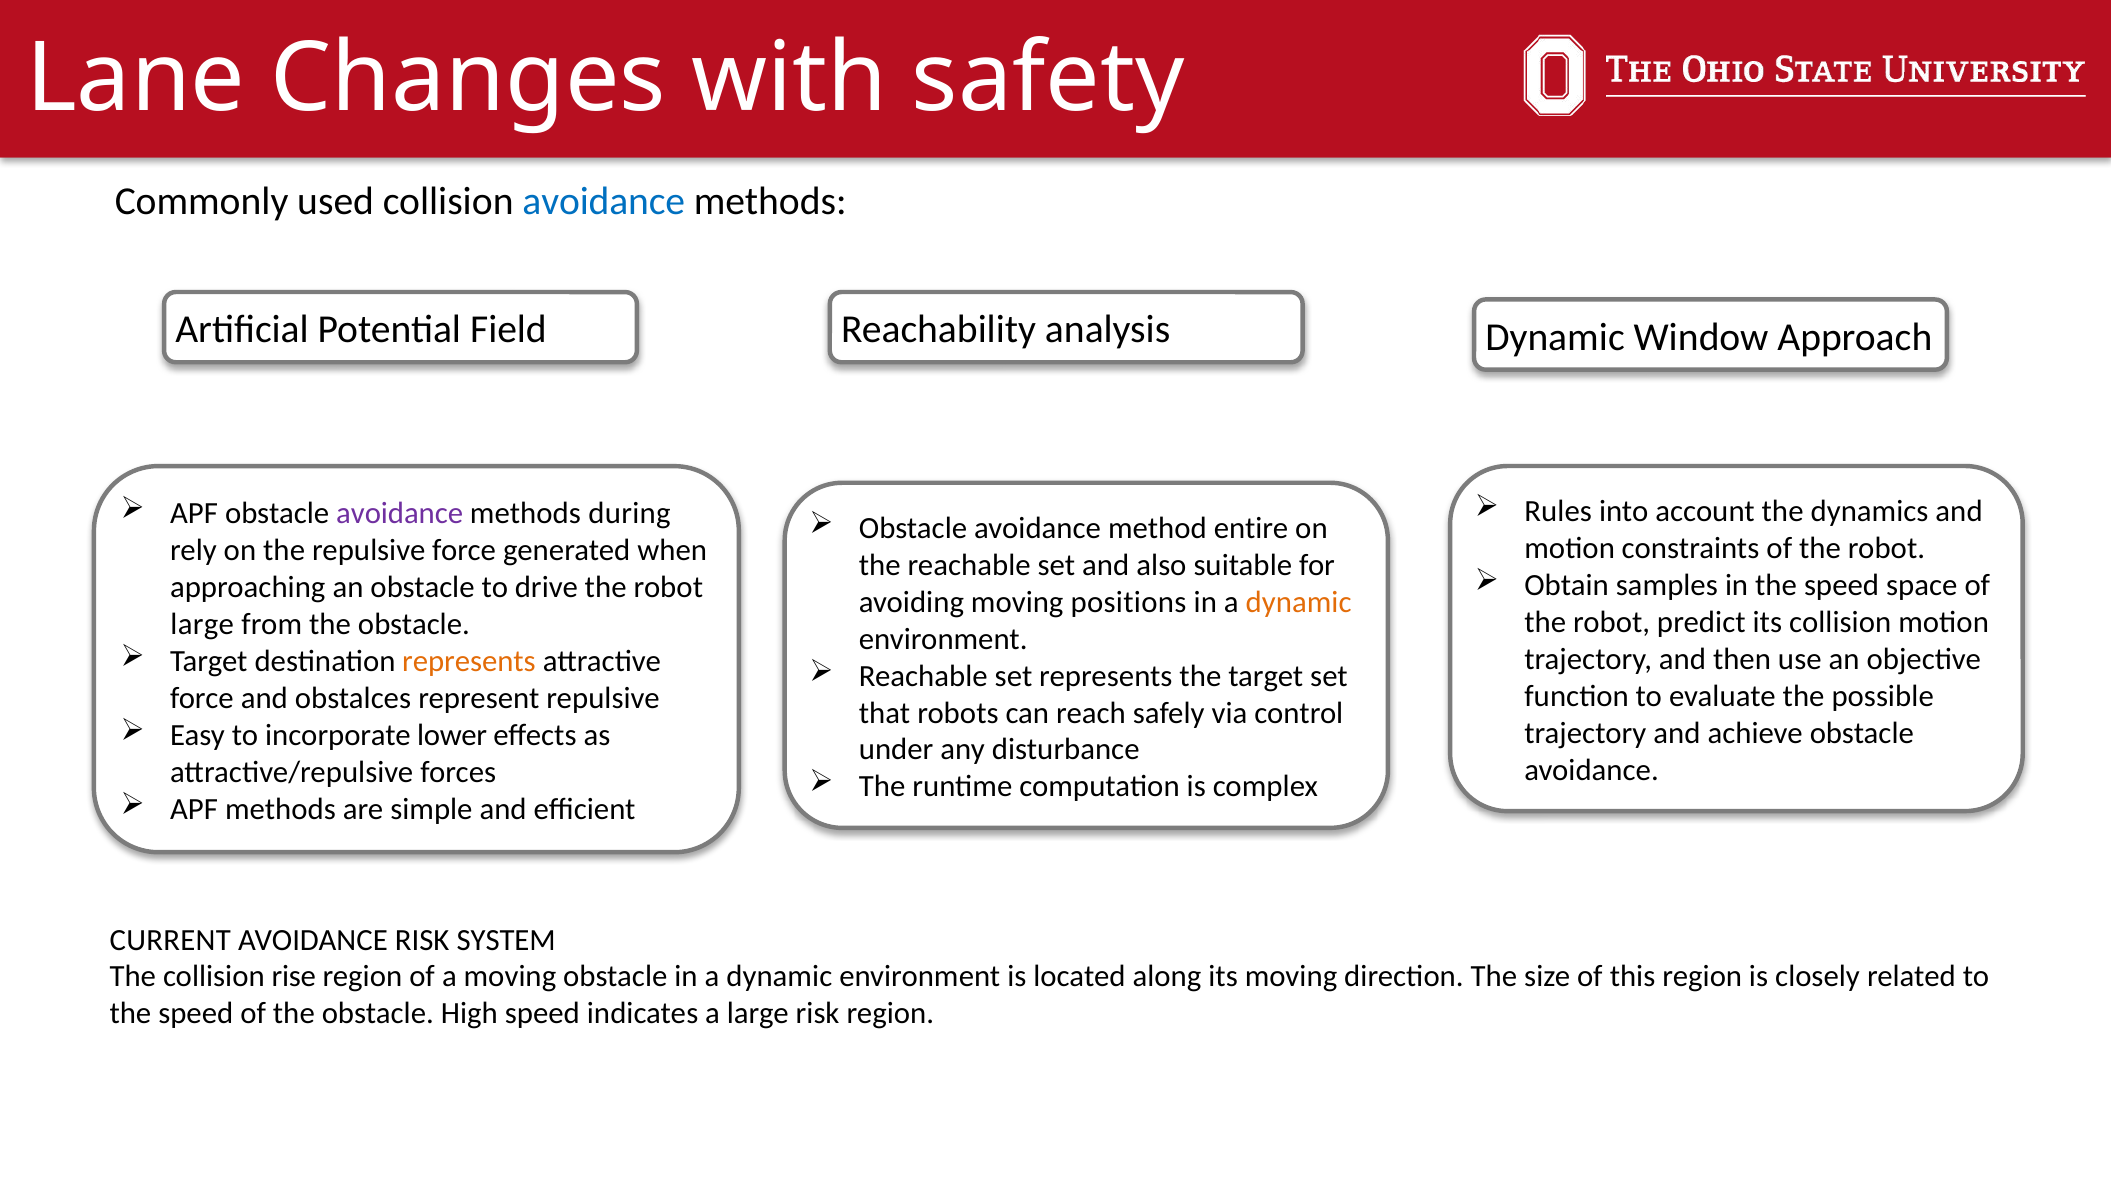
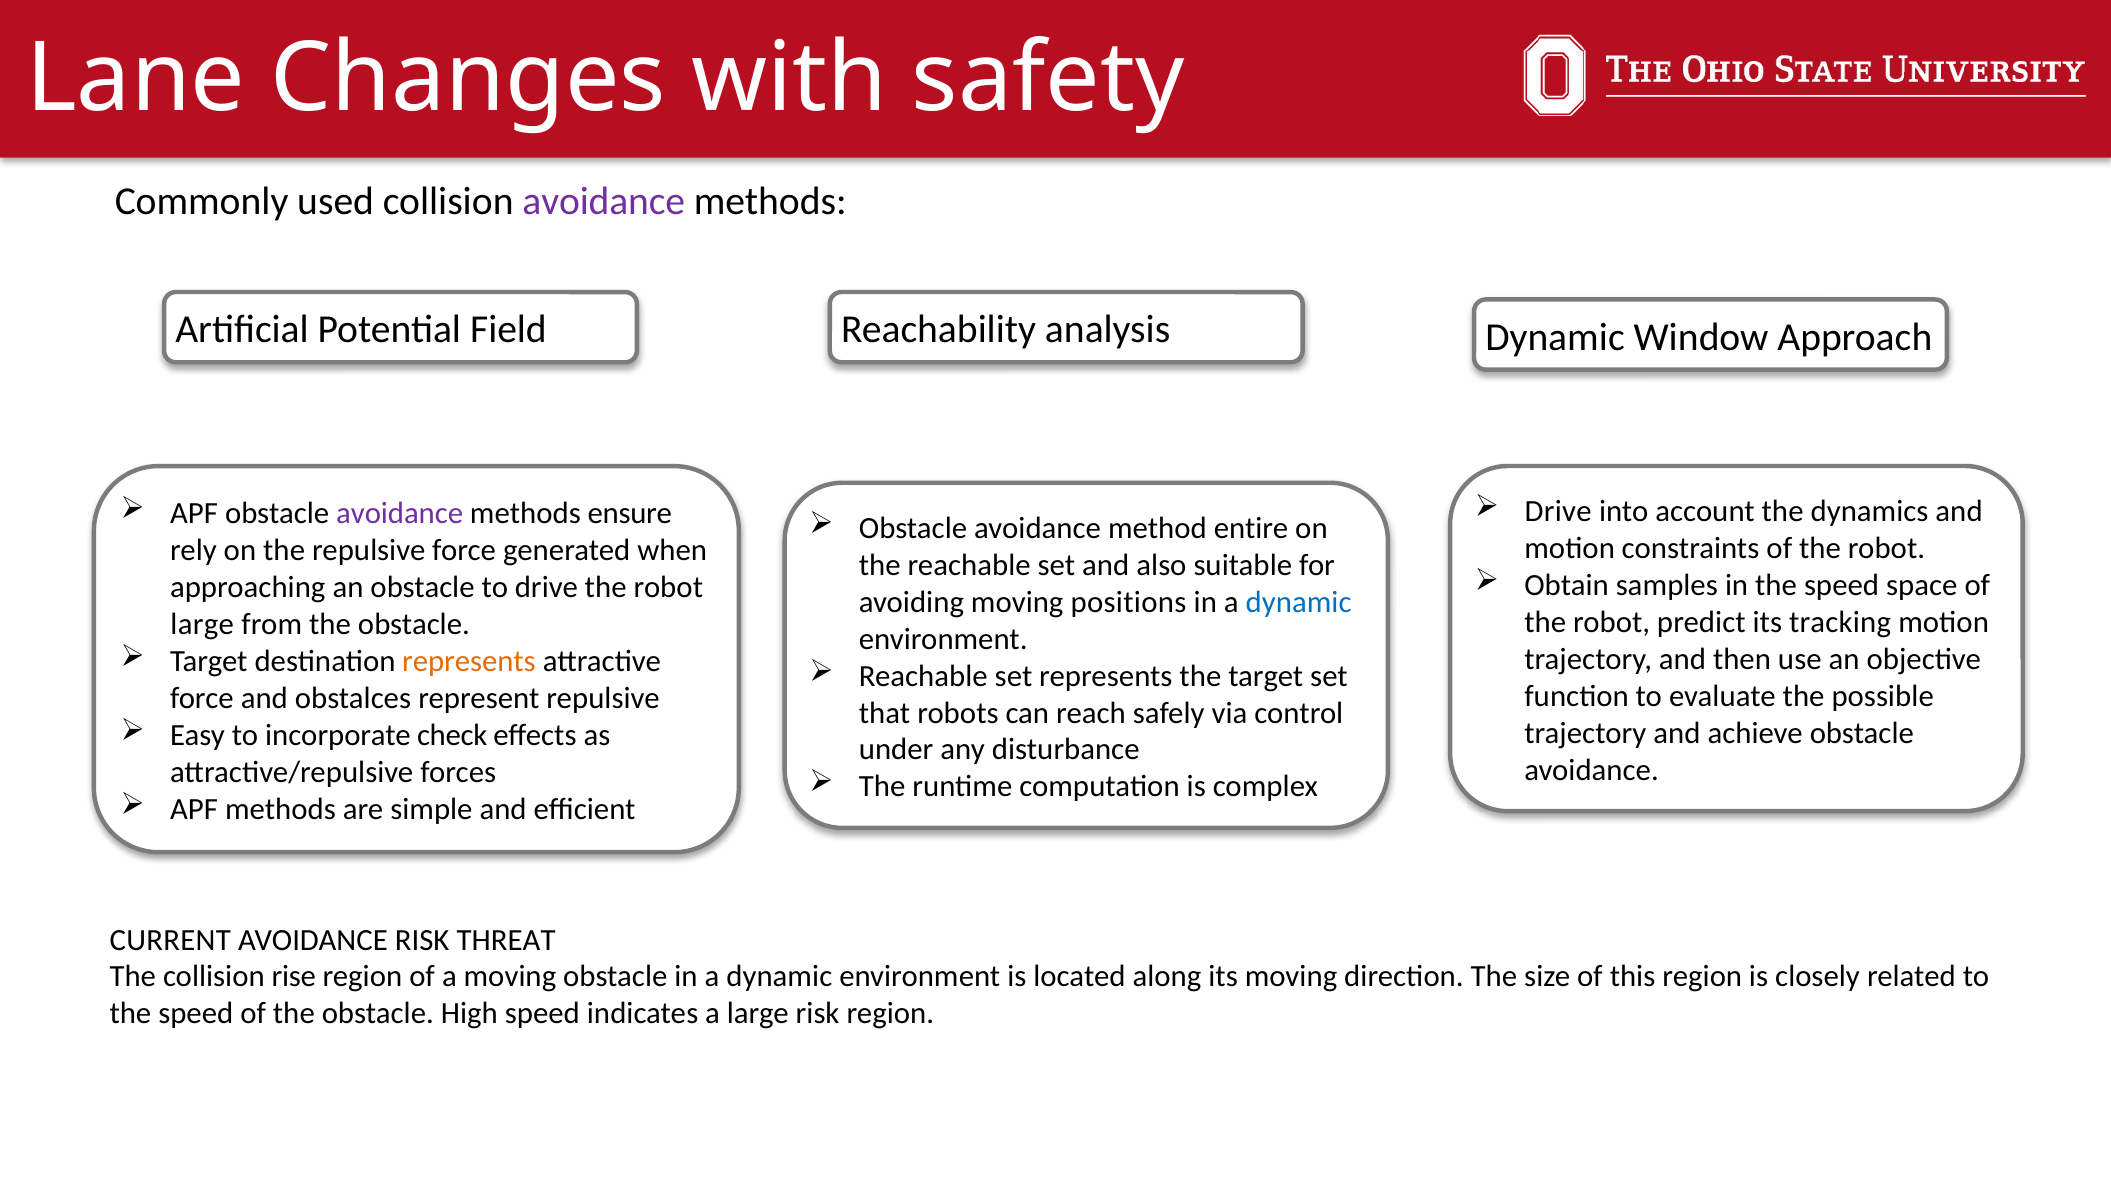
avoidance colour: blue -> purple (604, 202)
Rules: Rules -> Drive (1558, 512)
during: during -> ensure (630, 514)
dynamic colour: orange -> blue (1299, 602)
its collision: collision -> tracking (1840, 622)
lower: lower -> check (452, 735)
SYSTEM: SYSTEM -> THREAT (506, 940)
